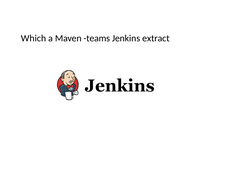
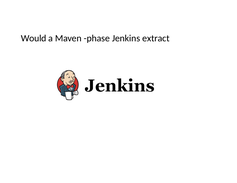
Which: Which -> Would (34, 38)
teams: teams -> phase (97, 38)
